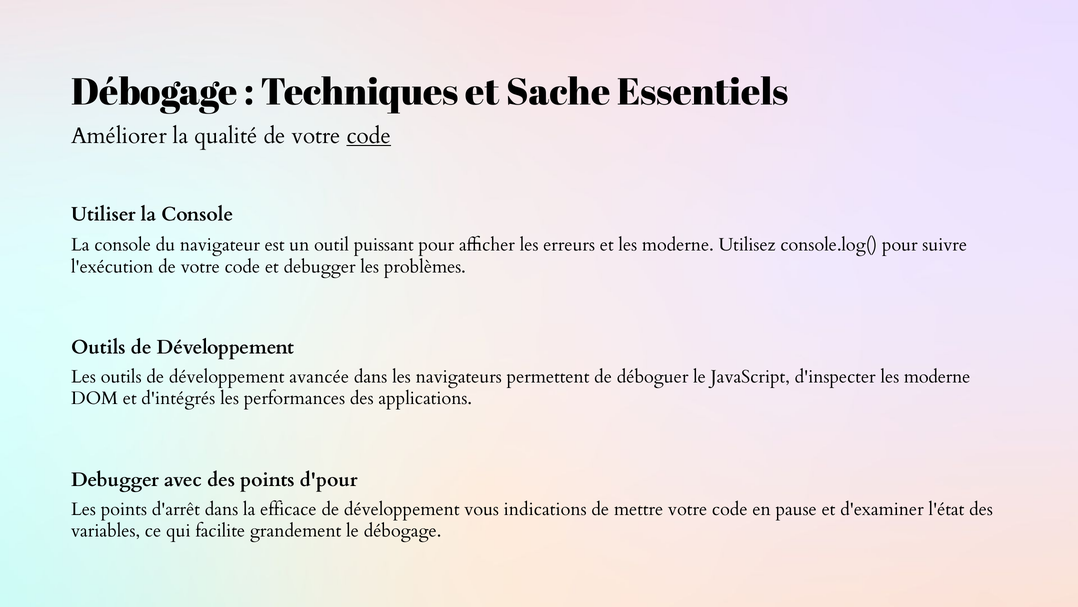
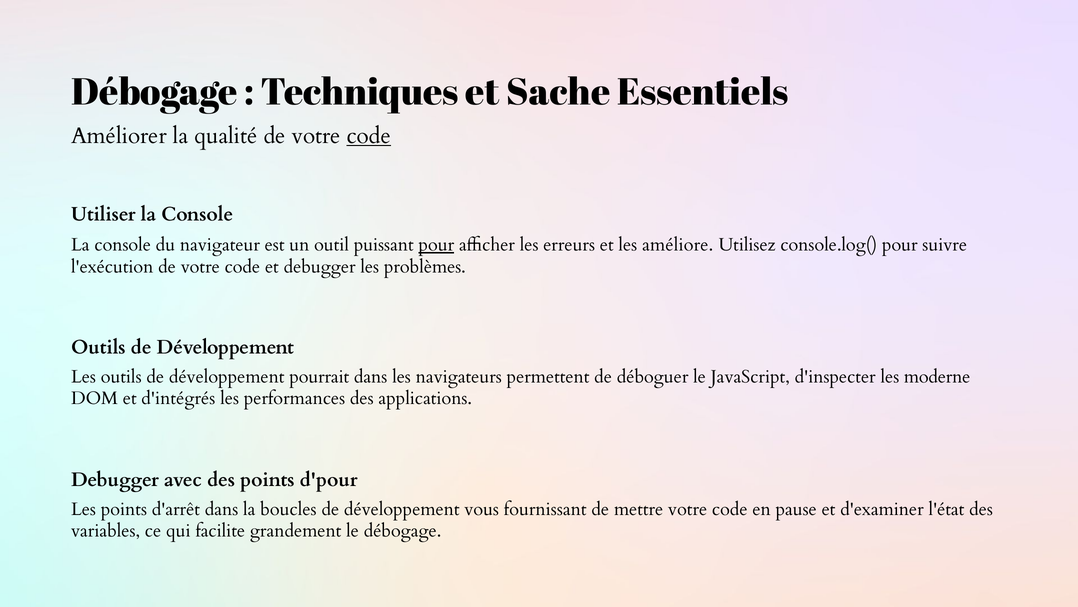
pour underline: none -> present (436, 245)
et les moderne: moderne -> améliore (678, 245)
avancée: avancée -> pourrait (319, 376)
efficace: efficace -> boucles (288, 509)
indications: indications -> fournissant (545, 509)
